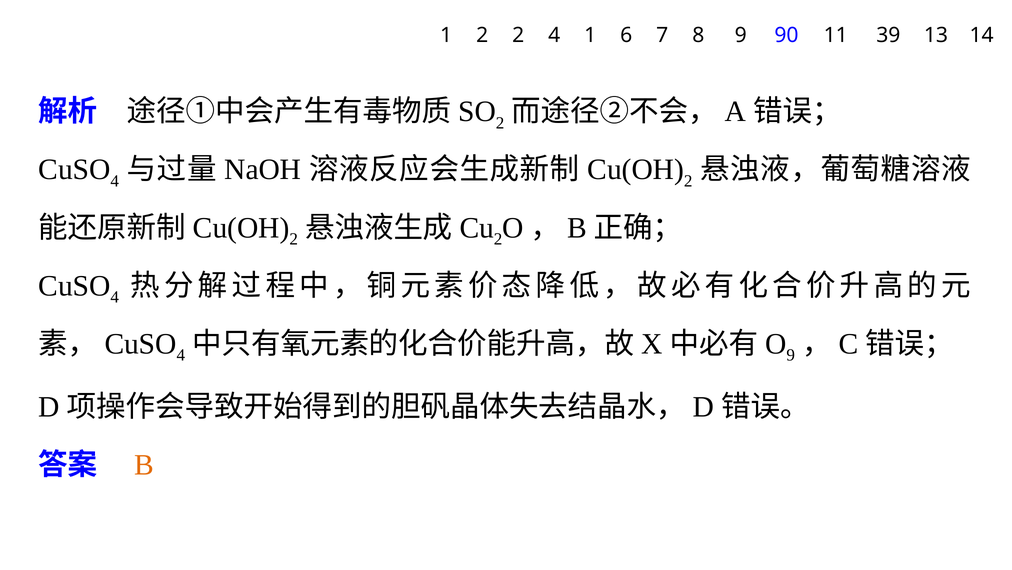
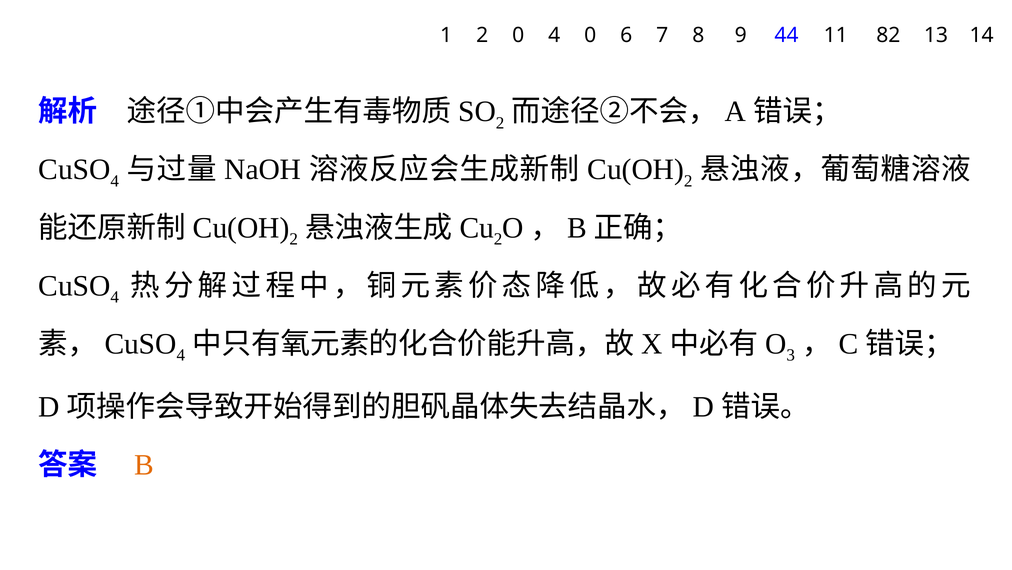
2 2: 2 -> 0 (518, 35)
4 1: 1 -> 0 (590, 35)
90: 90 -> 44 (786, 35)
39: 39 -> 82 (888, 35)
9: 9 -> 3 (791, 355)
